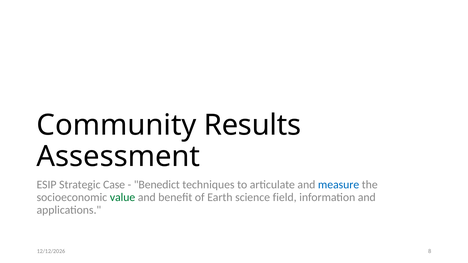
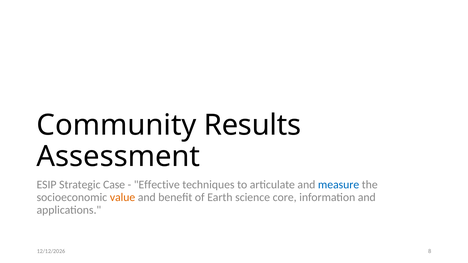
Benedict: Benedict -> Effective (157, 185)
value colour: green -> orange (123, 197)
field: field -> core (285, 197)
